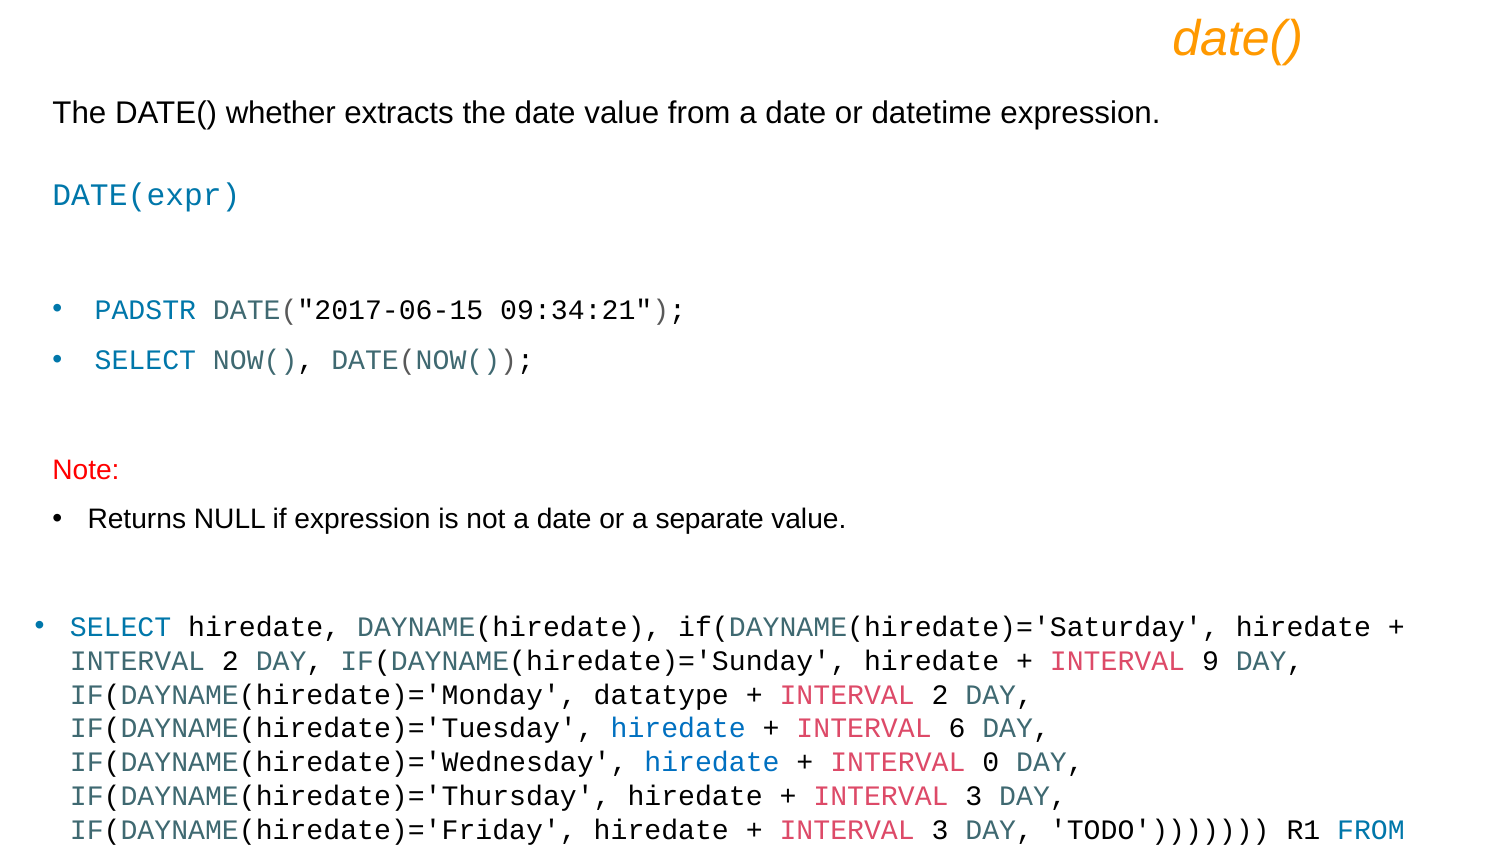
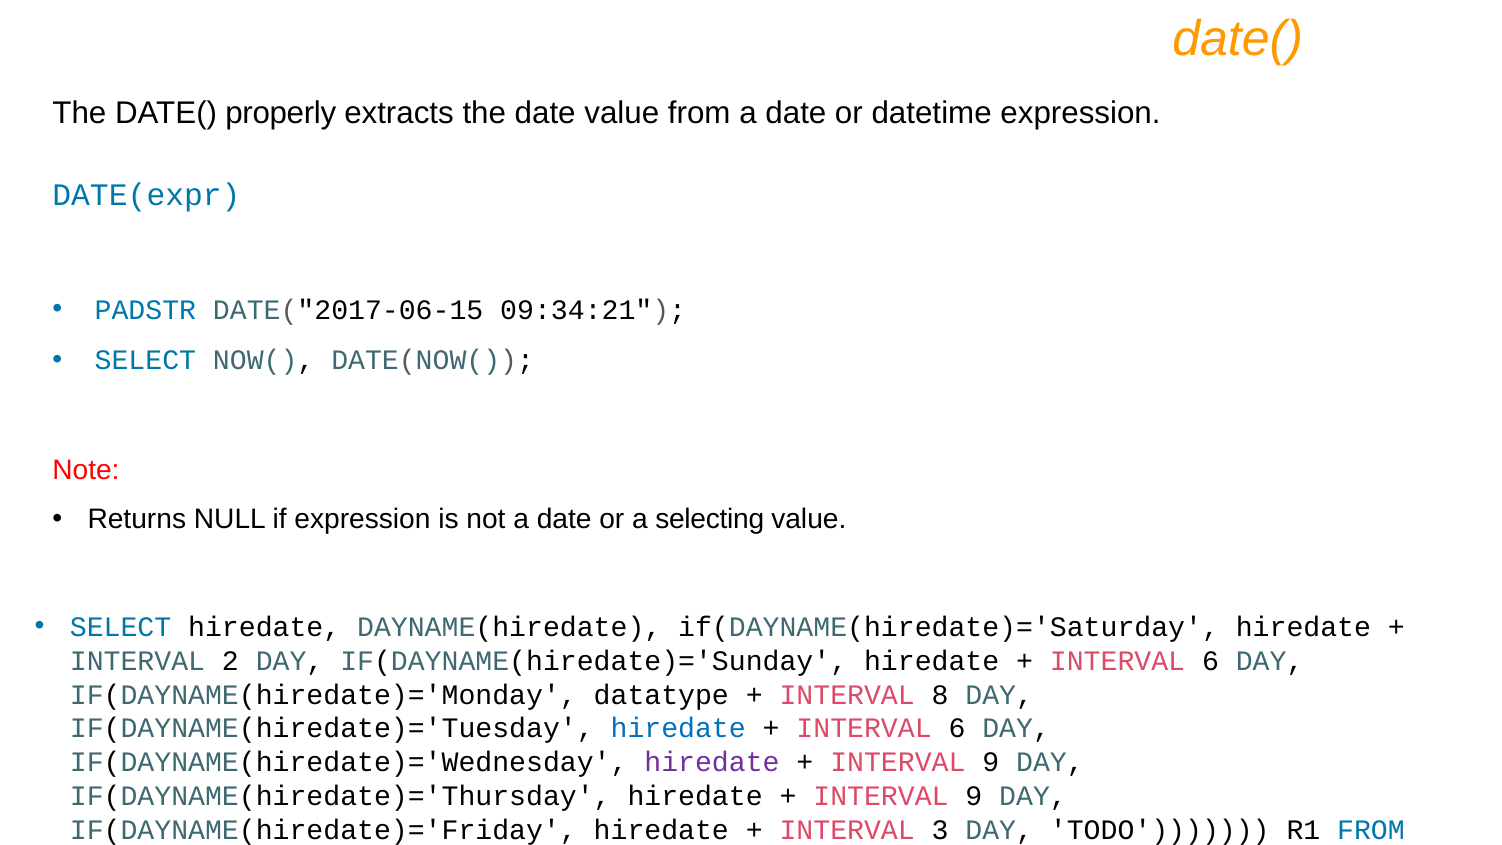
whether: whether -> properly (281, 113)
separate: separate -> selecting (710, 519)
9: 9 -> 6 (1210, 661)
2: 2 -> 8 (940, 695)
hiredate colour: blue -> purple (712, 762)
0: 0 -> 9 (991, 762)
3: 3 -> 9 (974, 796)
